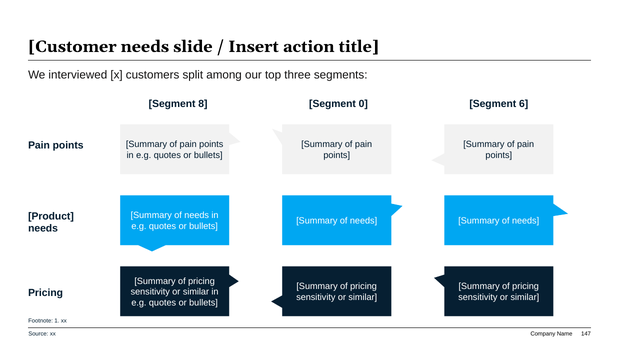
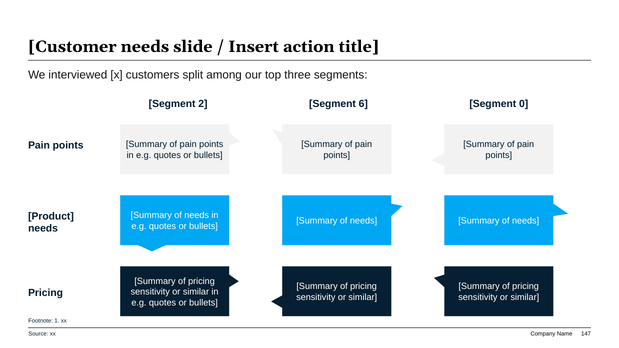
8: 8 -> 2 (203, 104)
0: 0 -> 6 (363, 104)
6: 6 -> 0 (524, 104)
